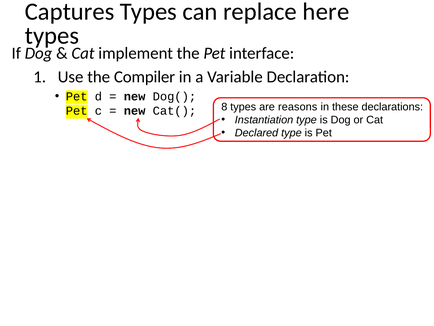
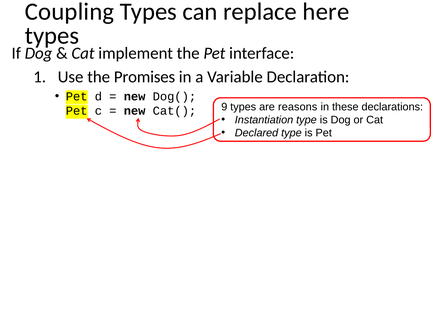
Captures: Captures -> Coupling (69, 12)
Compiler: Compiler -> Promises (145, 77)
8: 8 -> 9 (224, 107)
